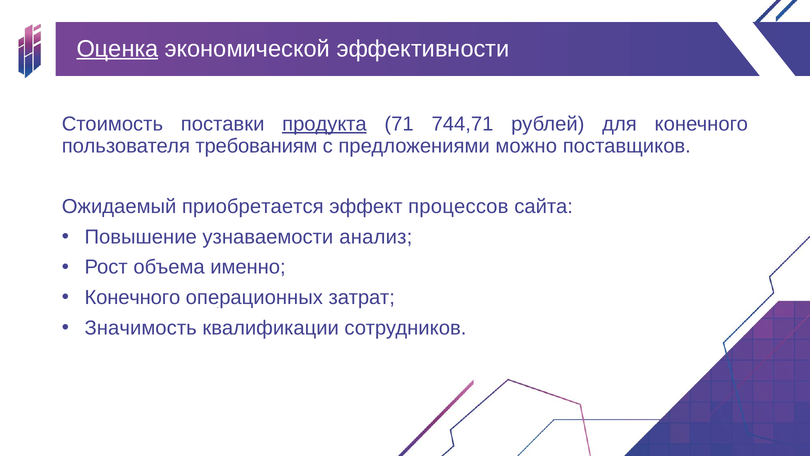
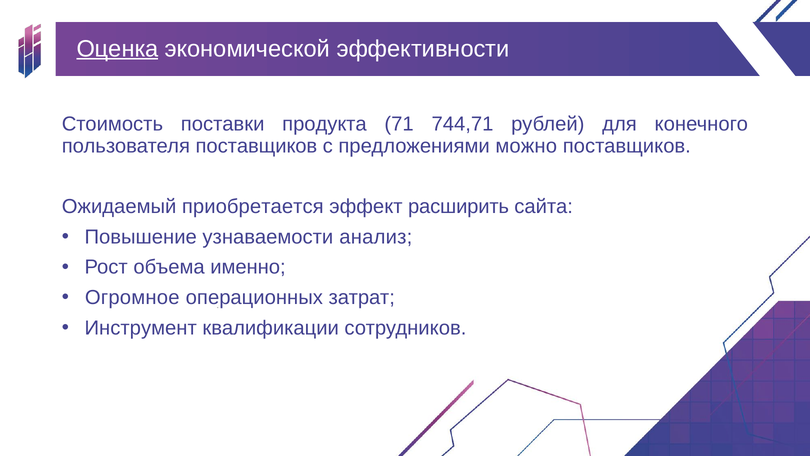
продукта underline: present -> none (324, 124)
пользователя требованиям: требованиям -> поставщиков (256, 146)
процессов: процессов -> расширить (459, 206)
Конечного: Конечного -> Огромное (132, 297)
Значимость: Значимость -> Инструмент (141, 328)
